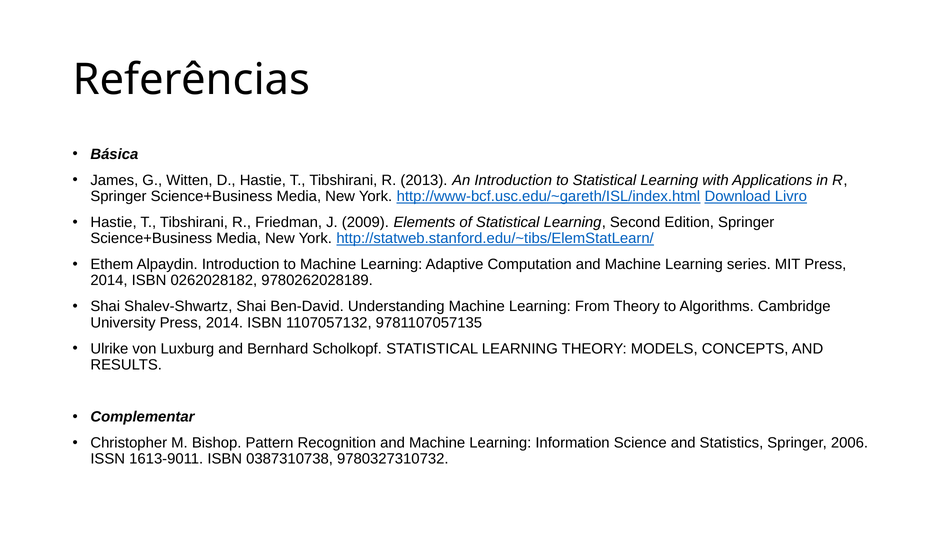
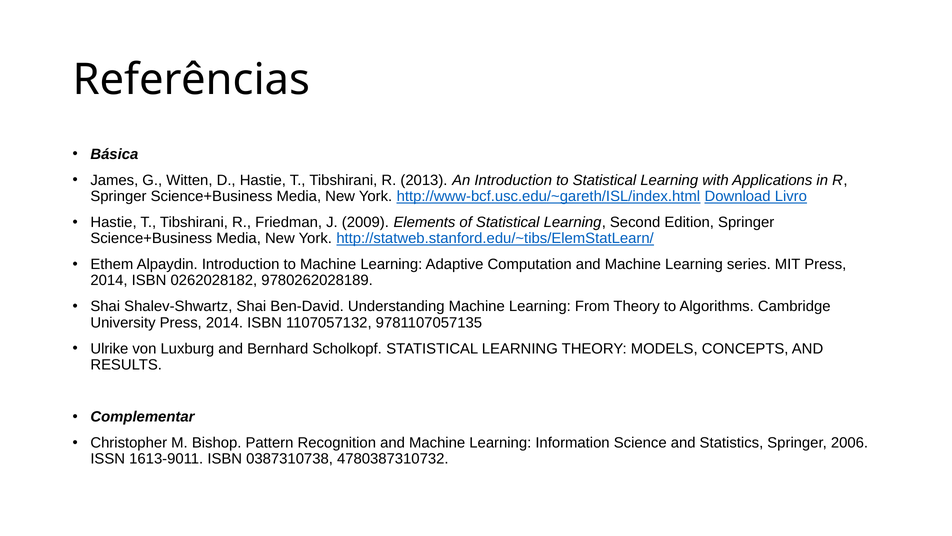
9780327310732: 9780327310732 -> 4780387310732 (393, 459)
